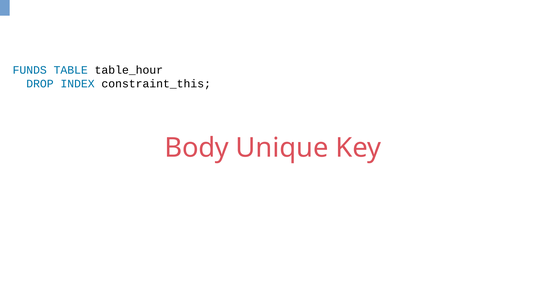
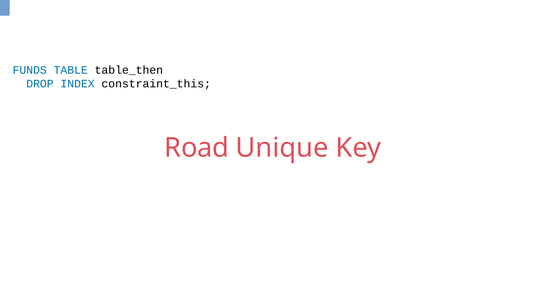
table_hour: table_hour -> table_then (129, 70)
Body: Body -> Road (197, 148)
